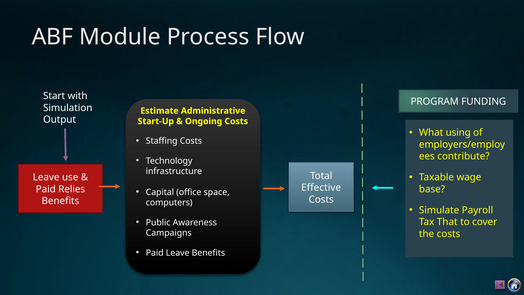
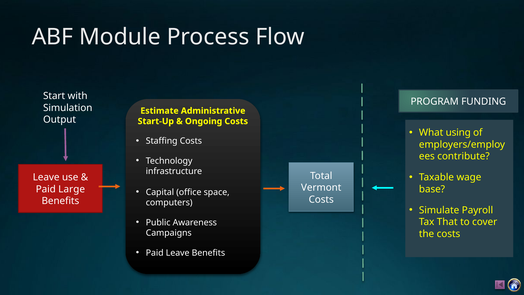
Effective: Effective -> Vermont (321, 188)
Relies: Relies -> Large (72, 189)
